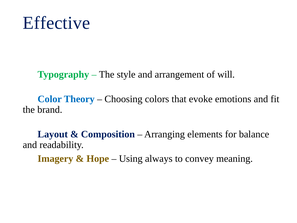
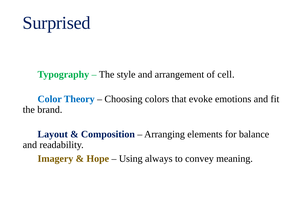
Effective: Effective -> Surprised (57, 23)
will: will -> cell (226, 74)
